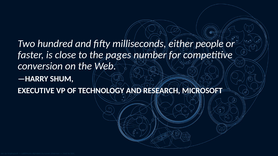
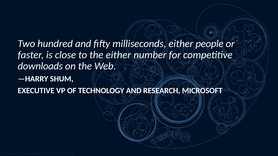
the pages: pages -> either (118, 55)
conversion: conversion -> downloads (40, 66)
